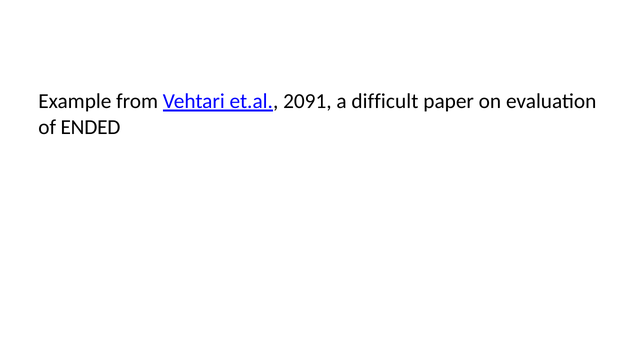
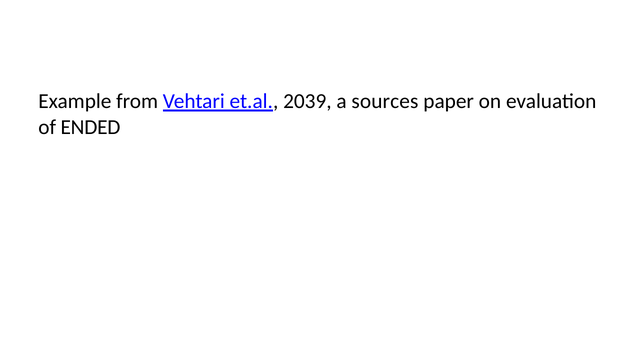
2091: 2091 -> 2039 (307, 101)
difficult: difficult -> sources (385, 101)
